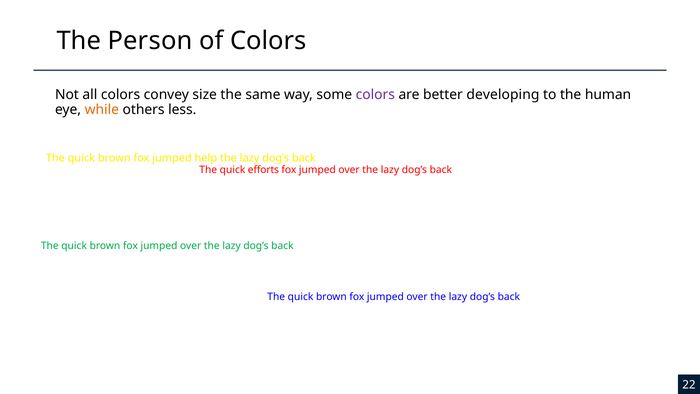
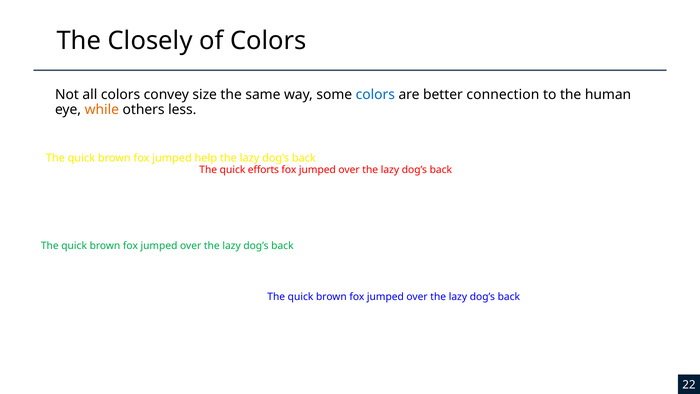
Person: Person -> Closely (150, 41)
colors colour: purple -> blue (375, 94)
developing: developing -> connection (503, 94)
